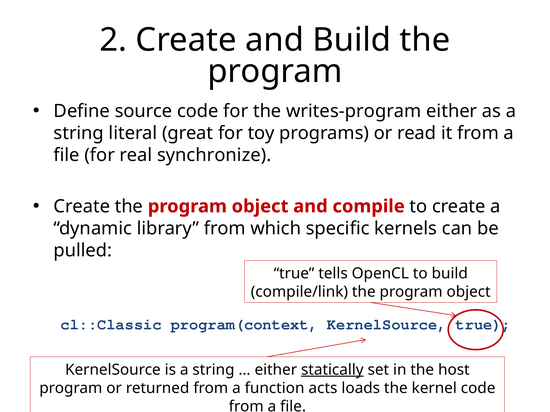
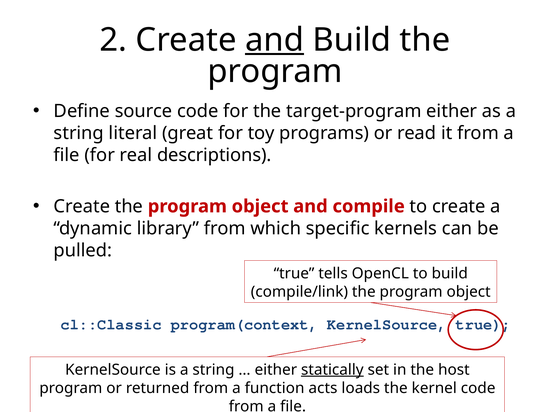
and underline: none -> present (275, 40)
writes-program: writes-program -> target-program (354, 111)
synchronize: synchronize -> descriptions (214, 155)
